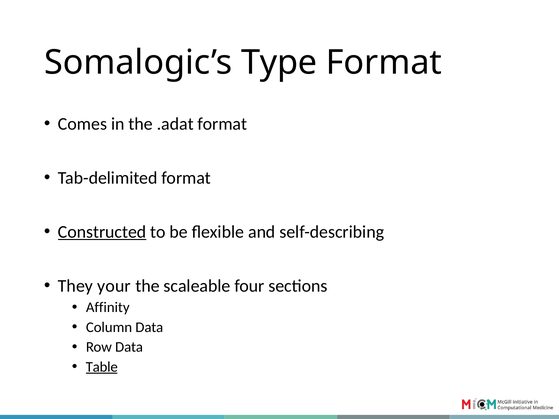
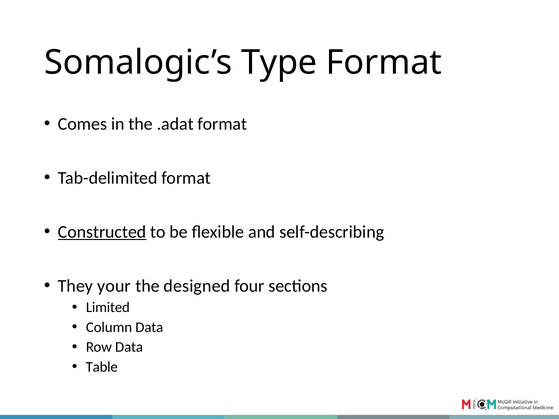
scaleable: scaleable -> designed (197, 286)
Affinity: Affinity -> Limited (108, 308)
Table underline: present -> none (102, 367)
